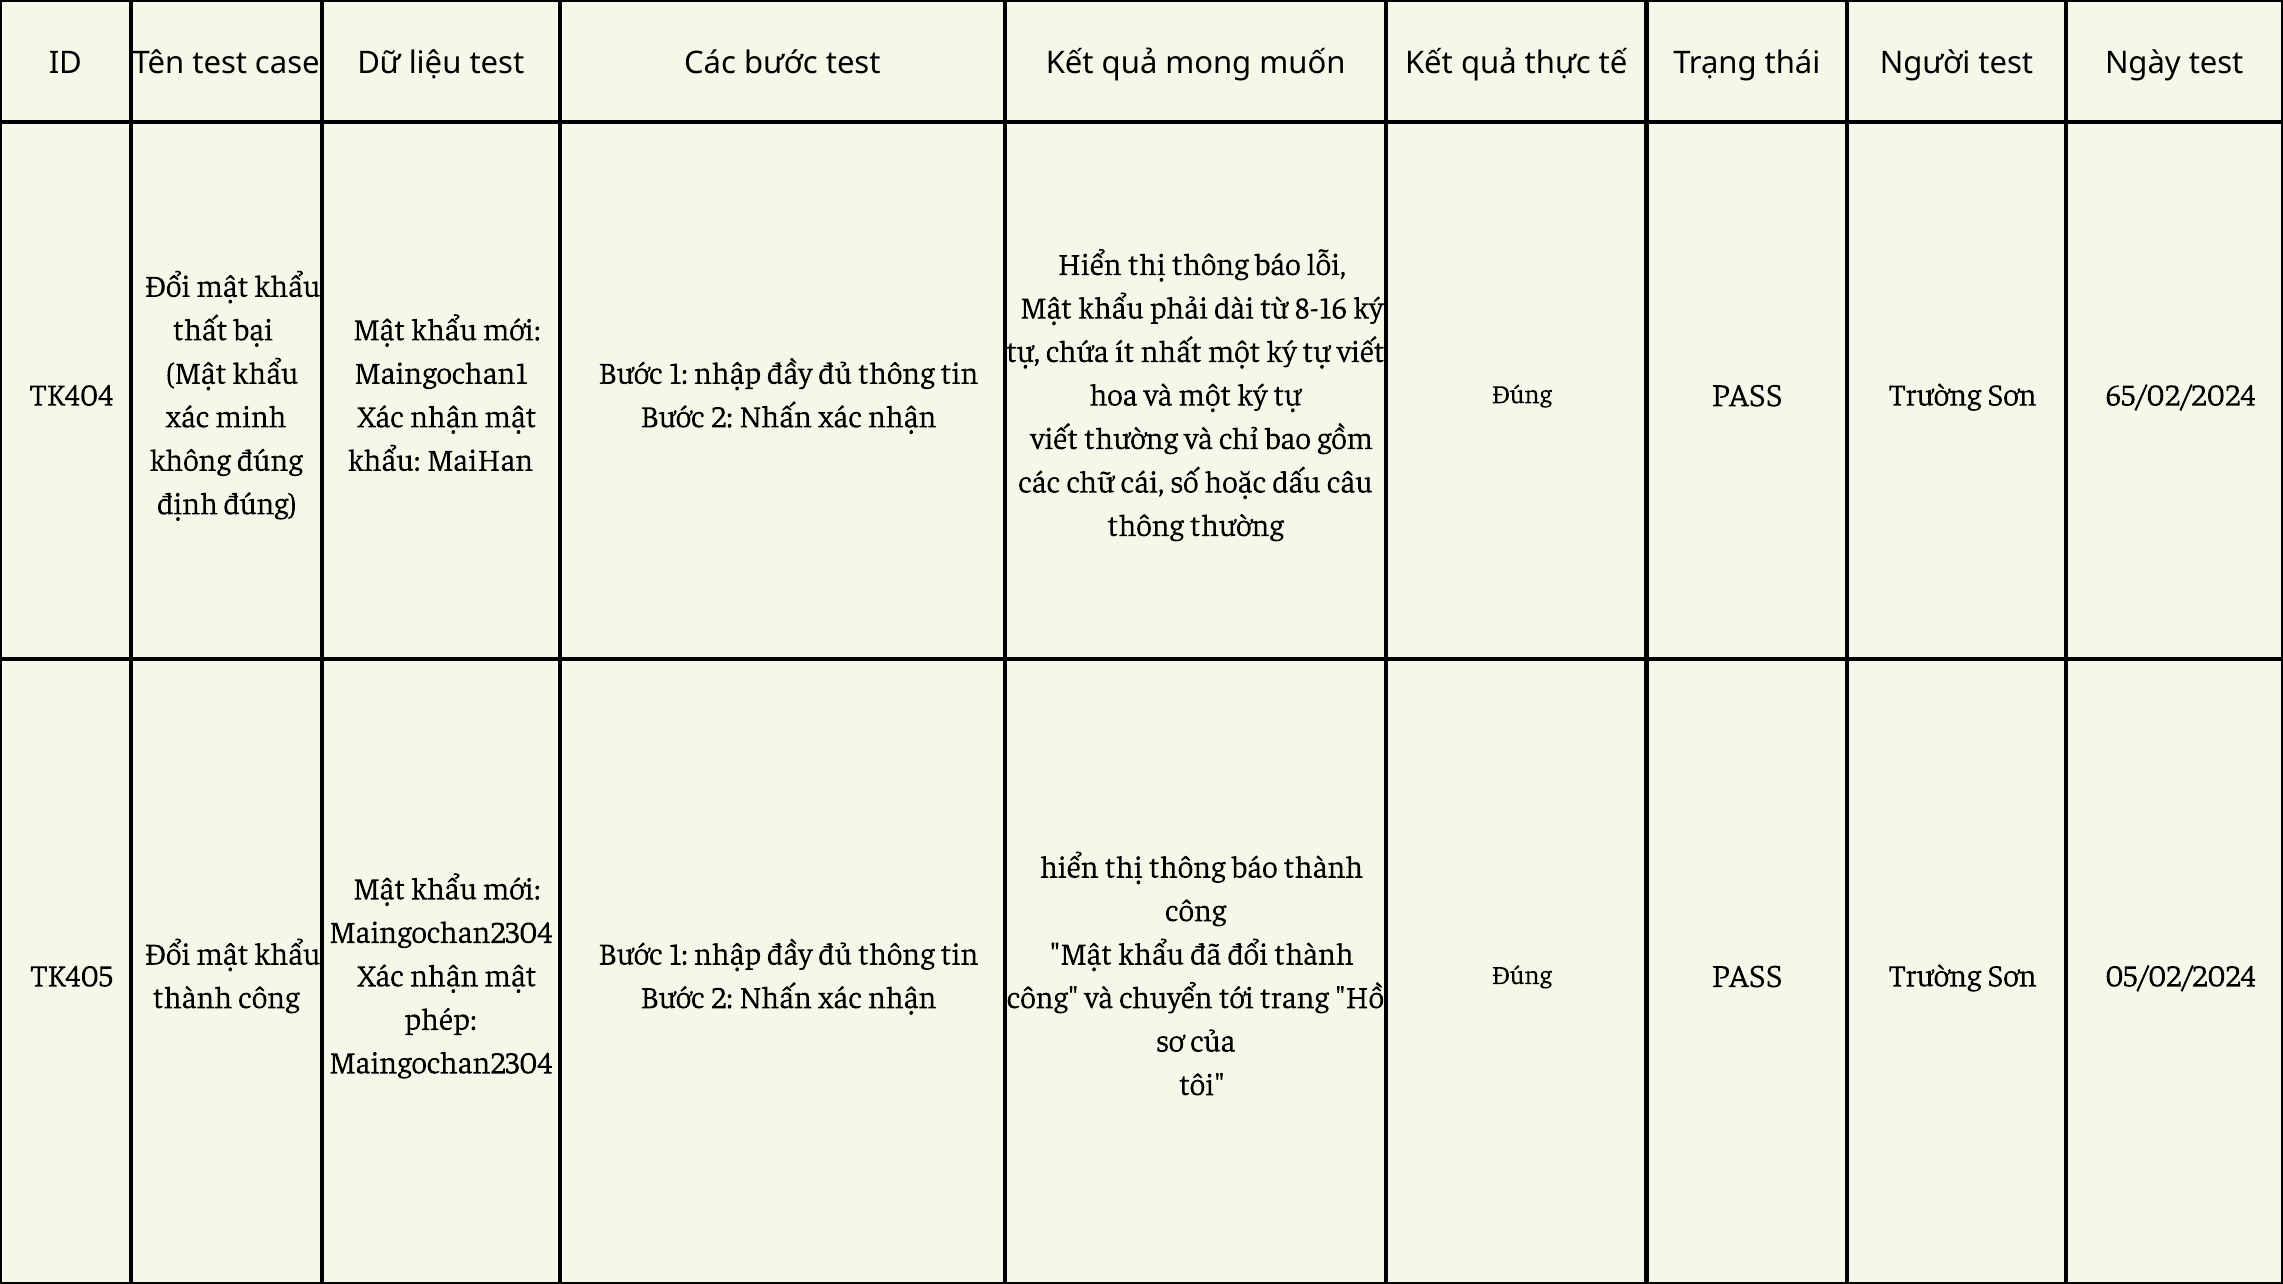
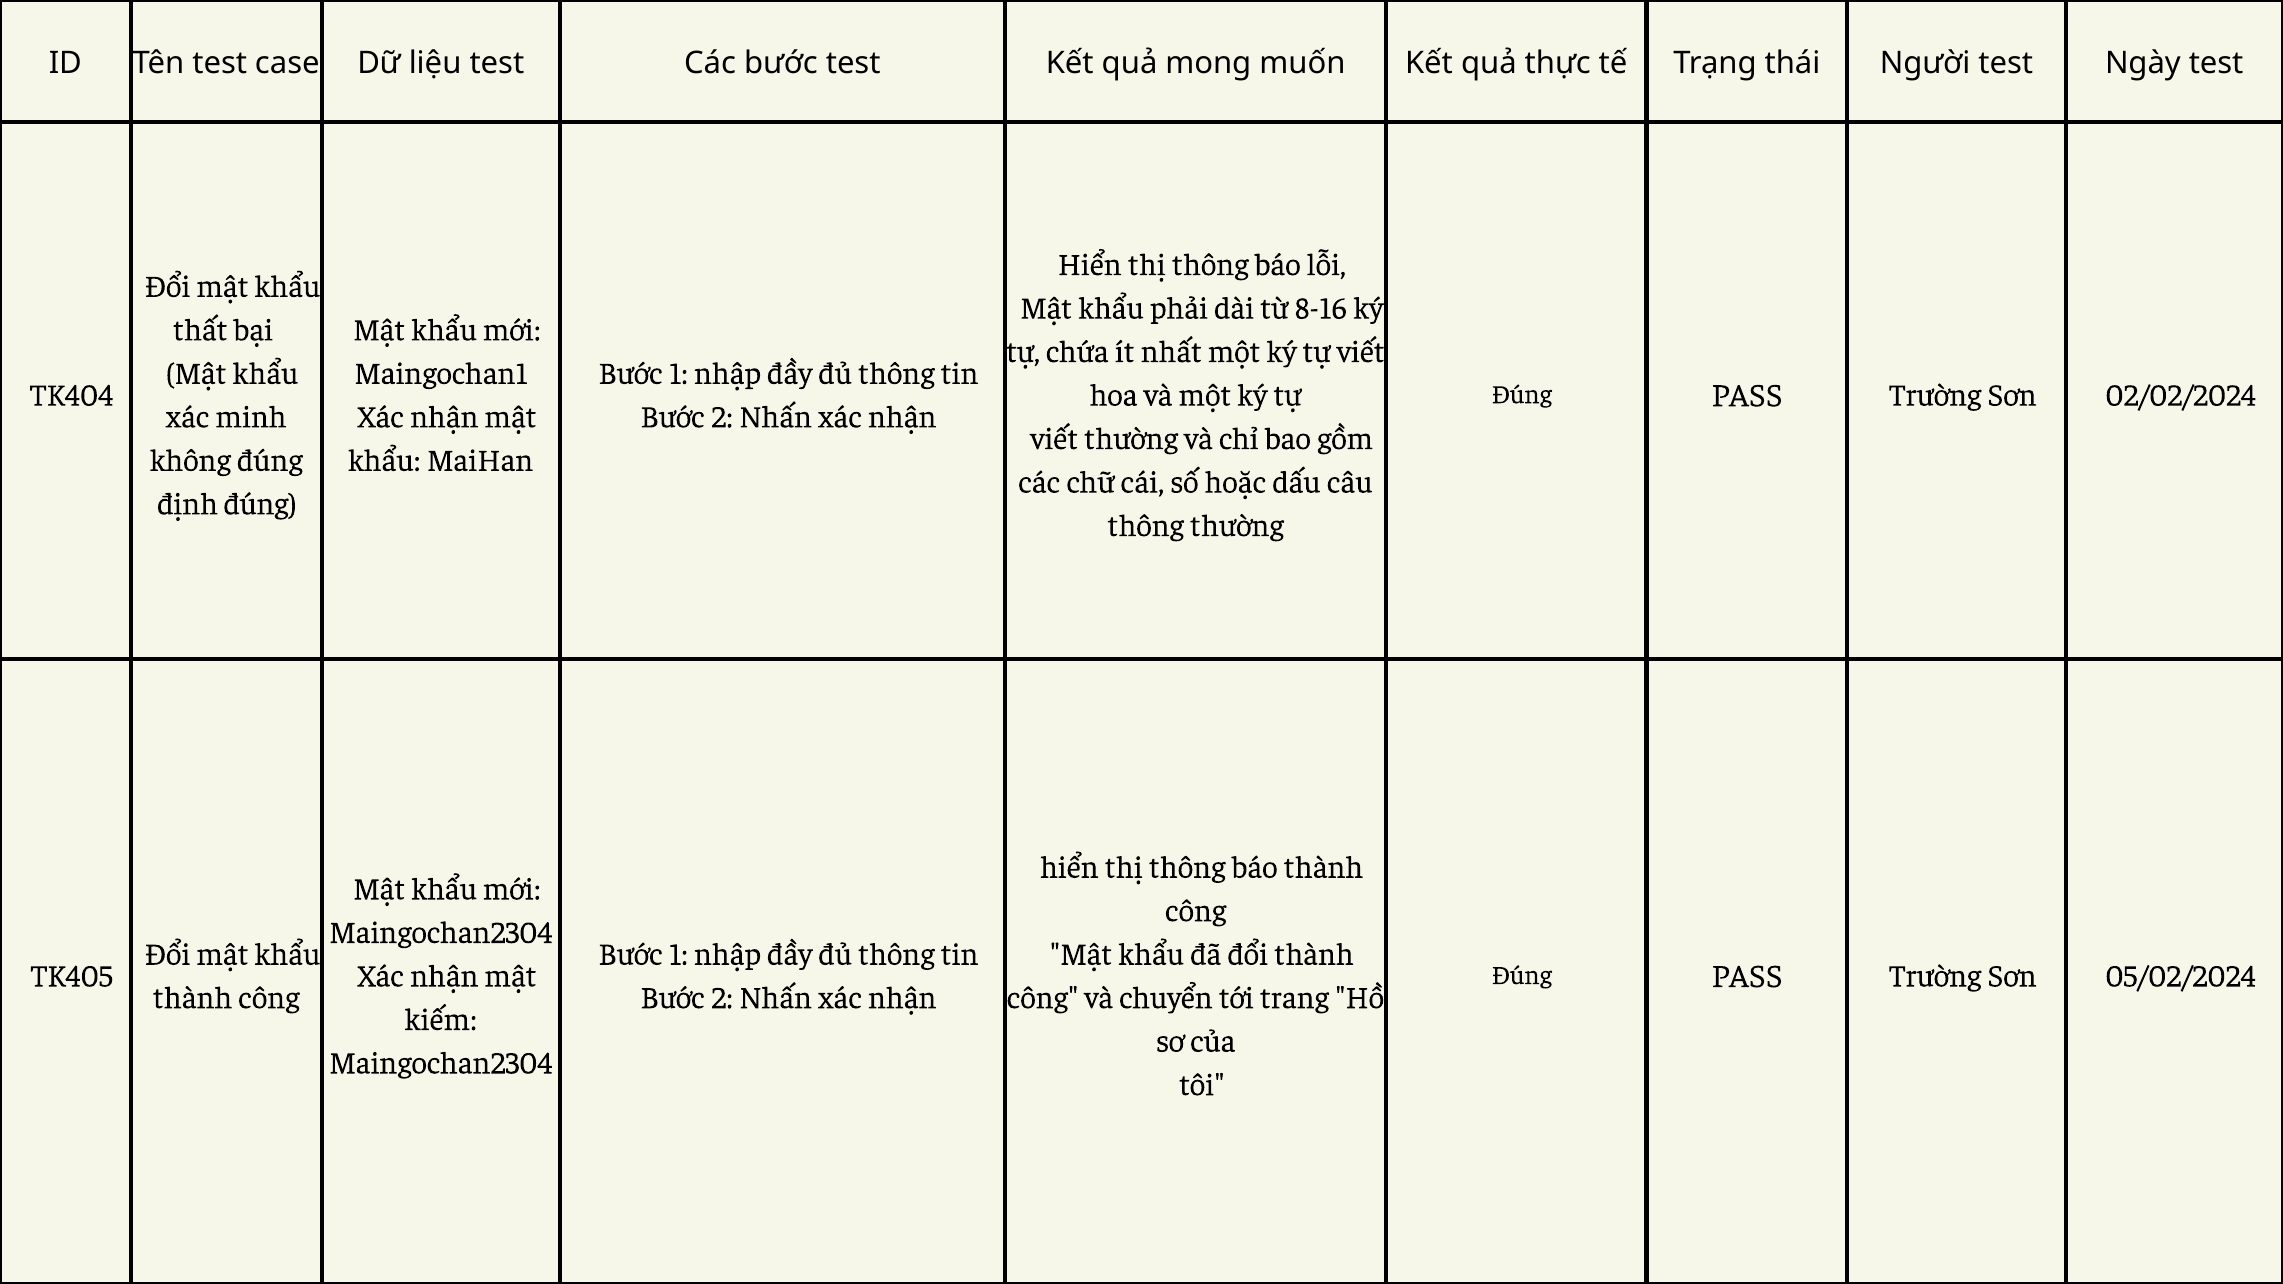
65/02/2024: 65/02/2024 -> 02/02/2024 (2181, 396)
phép: phép -> kiếm (441, 1020)
